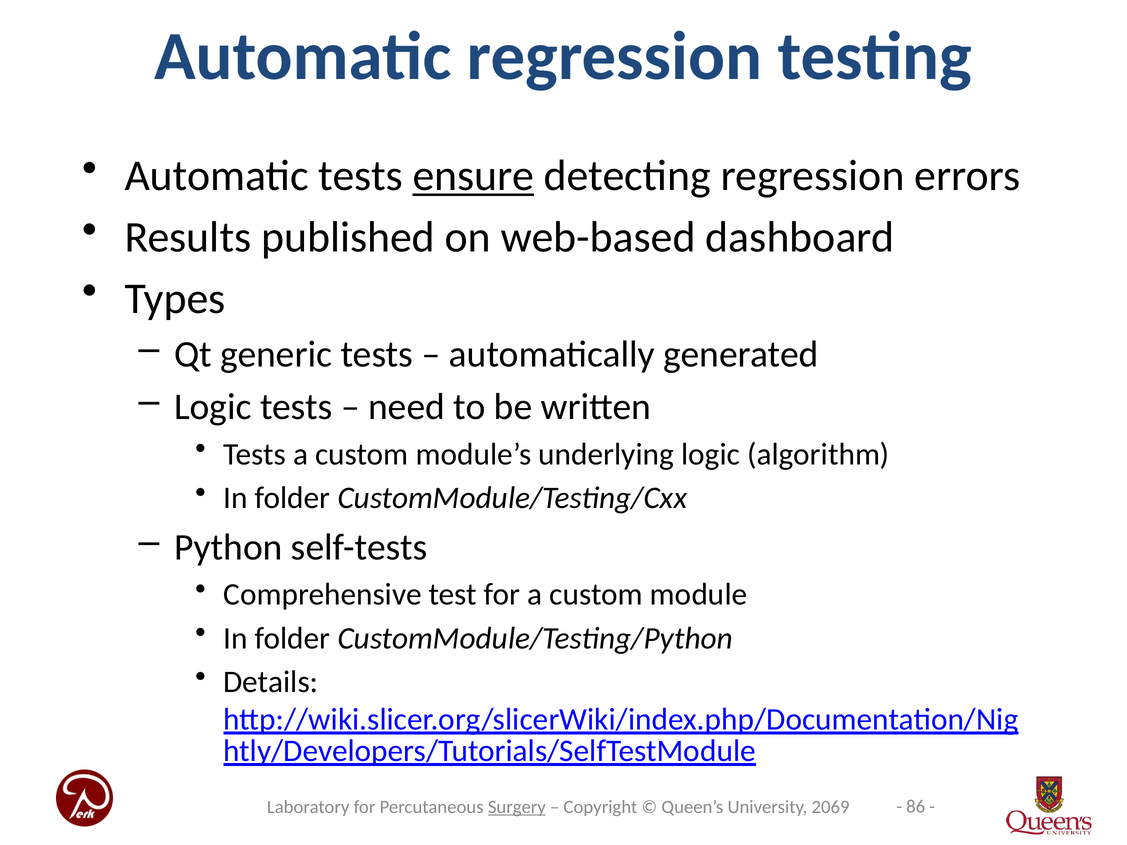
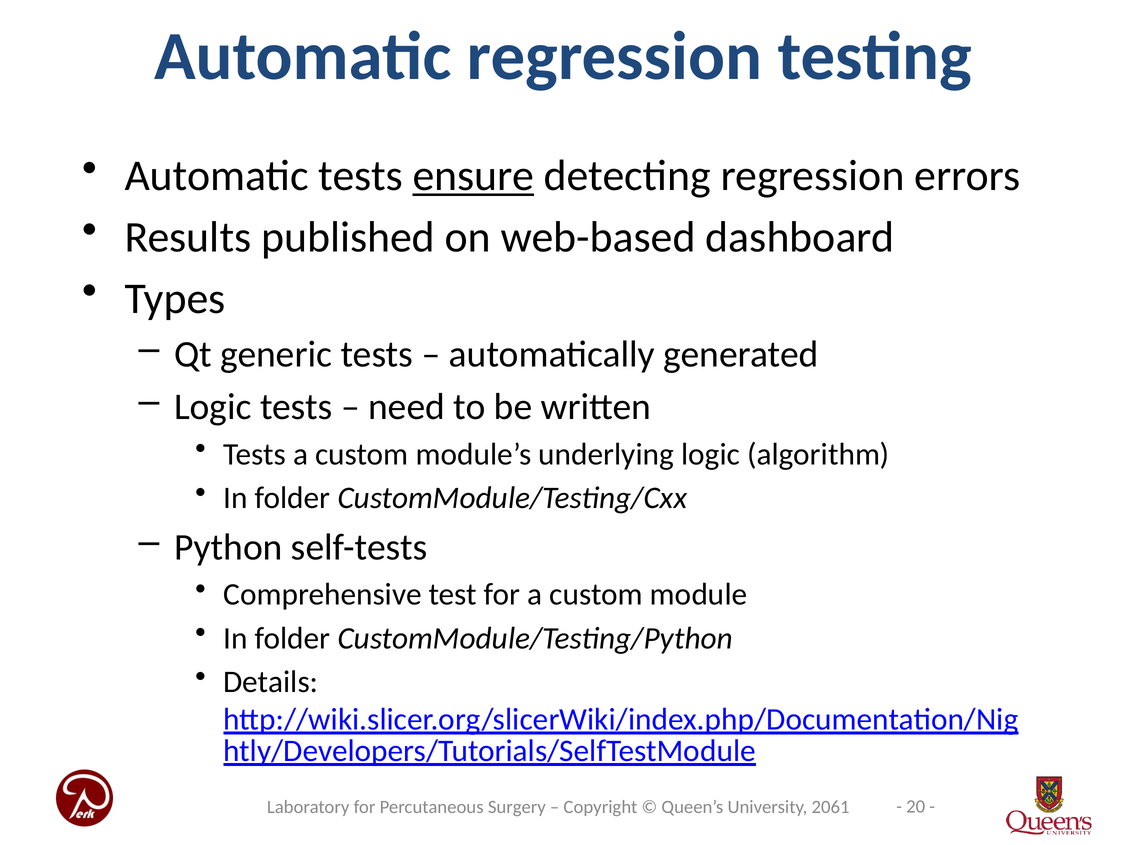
86: 86 -> 20 (916, 807)
Surgery underline: present -> none (517, 807)
2069: 2069 -> 2061 (831, 807)
